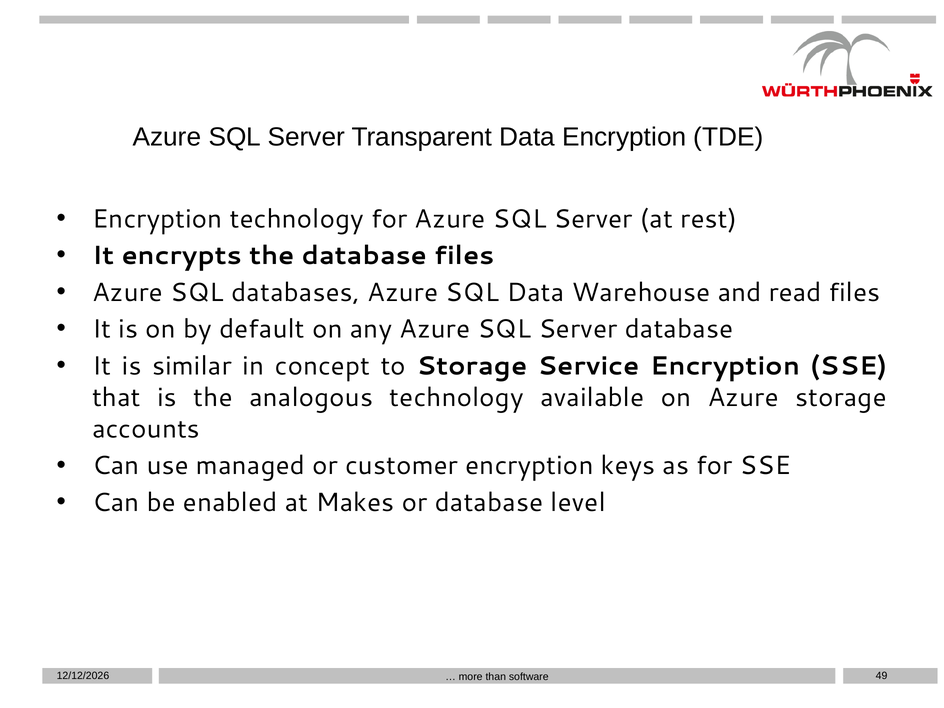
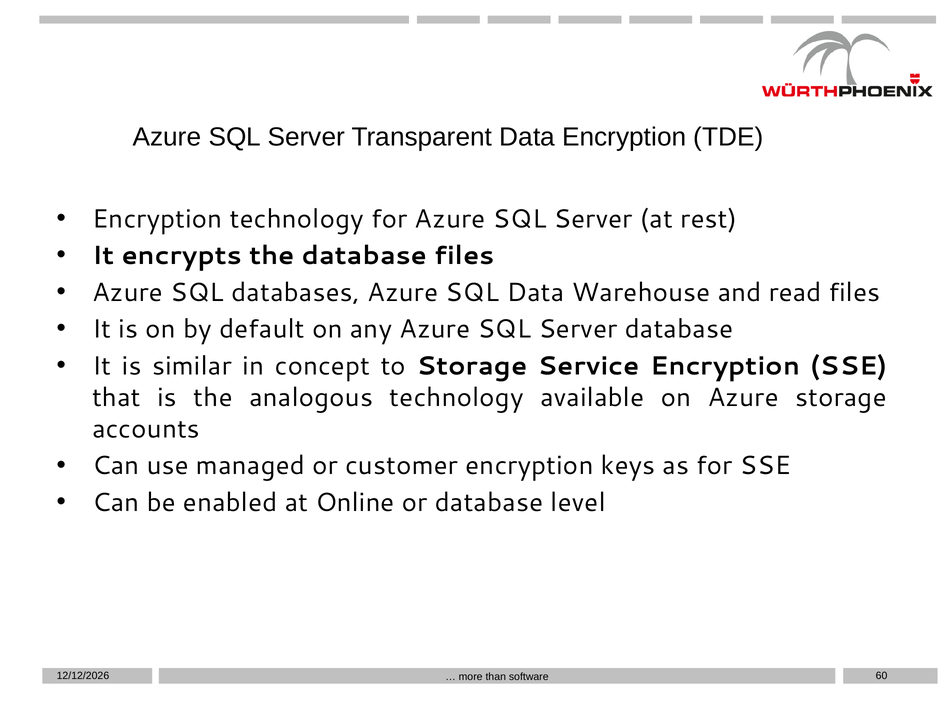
Makes: Makes -> Online (355, 503)
49: 49 -> 60 (882, 676)
